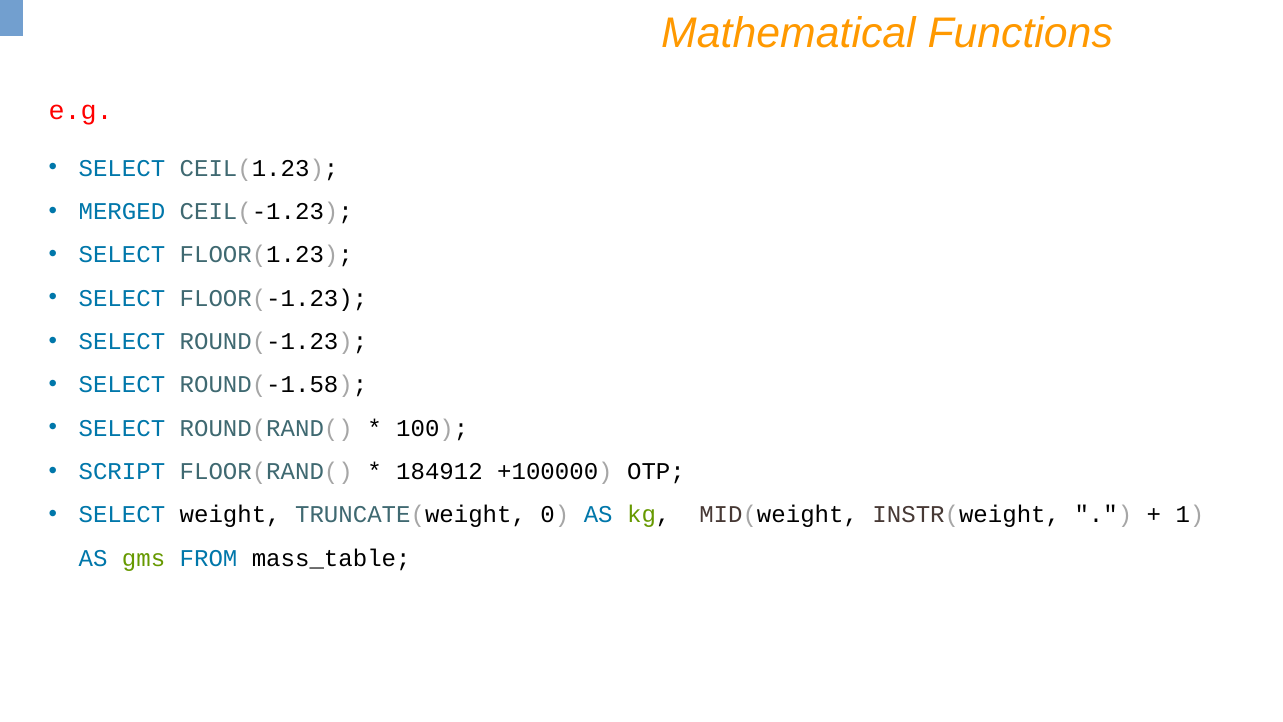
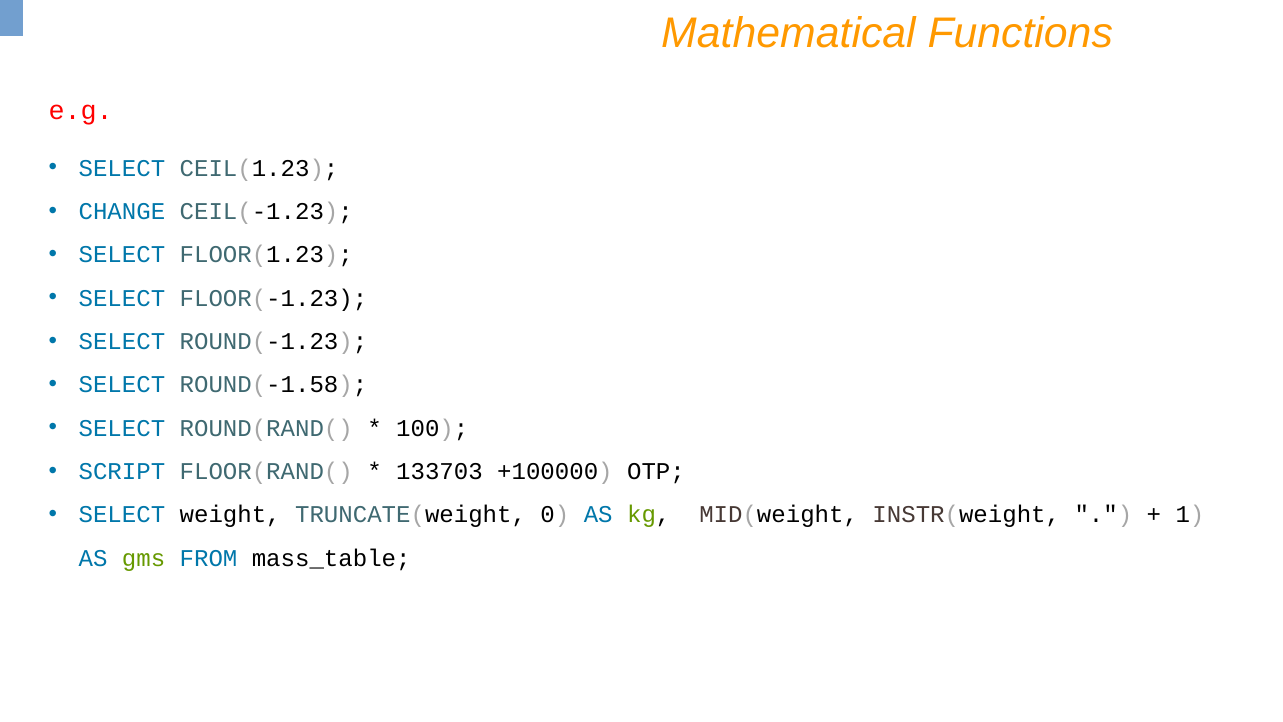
MERGED: MERGED -> CHANGE (122, 212)
184912: 184912 -> 133703 (439, 471)
